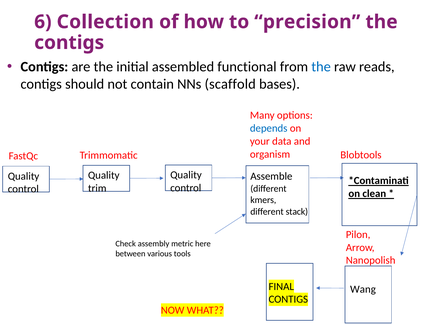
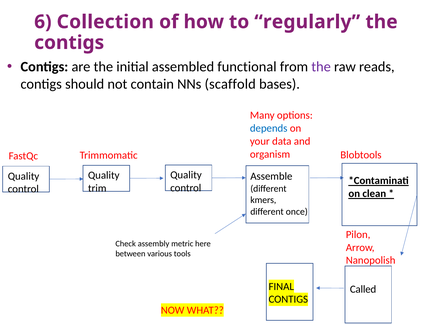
precision: precision -> regularly (307, 22)
the colour: blue -> purple (321, 67)
stack: stack -> once (297, 211)
Wang: Wang -> Called (363, 289)
